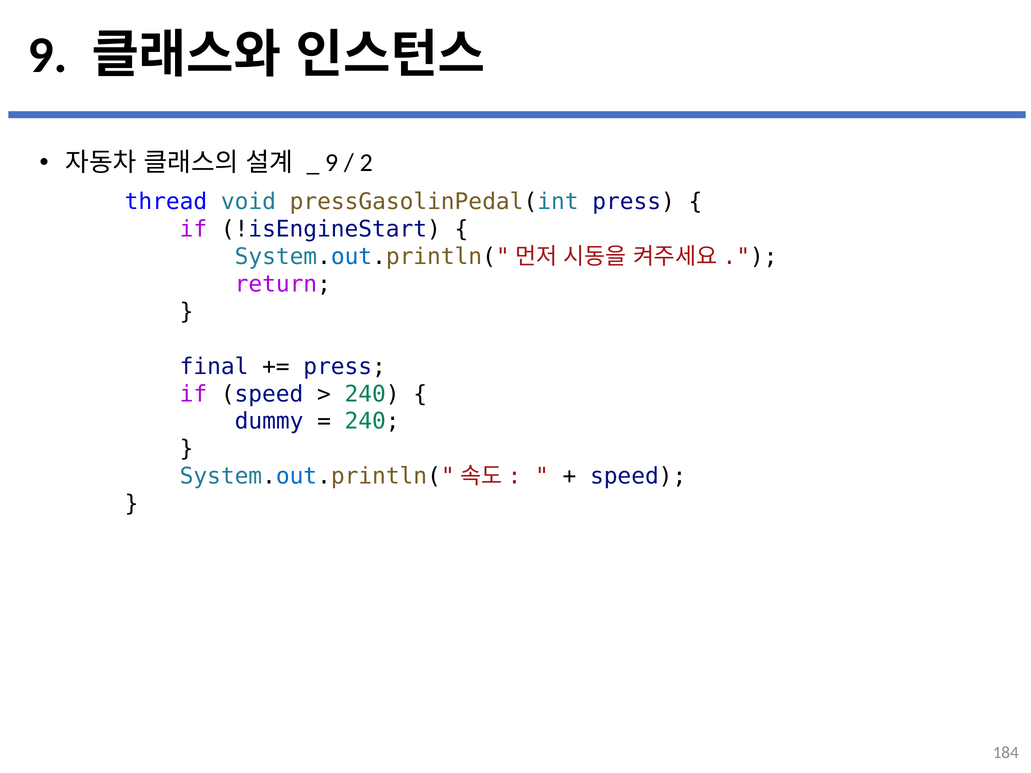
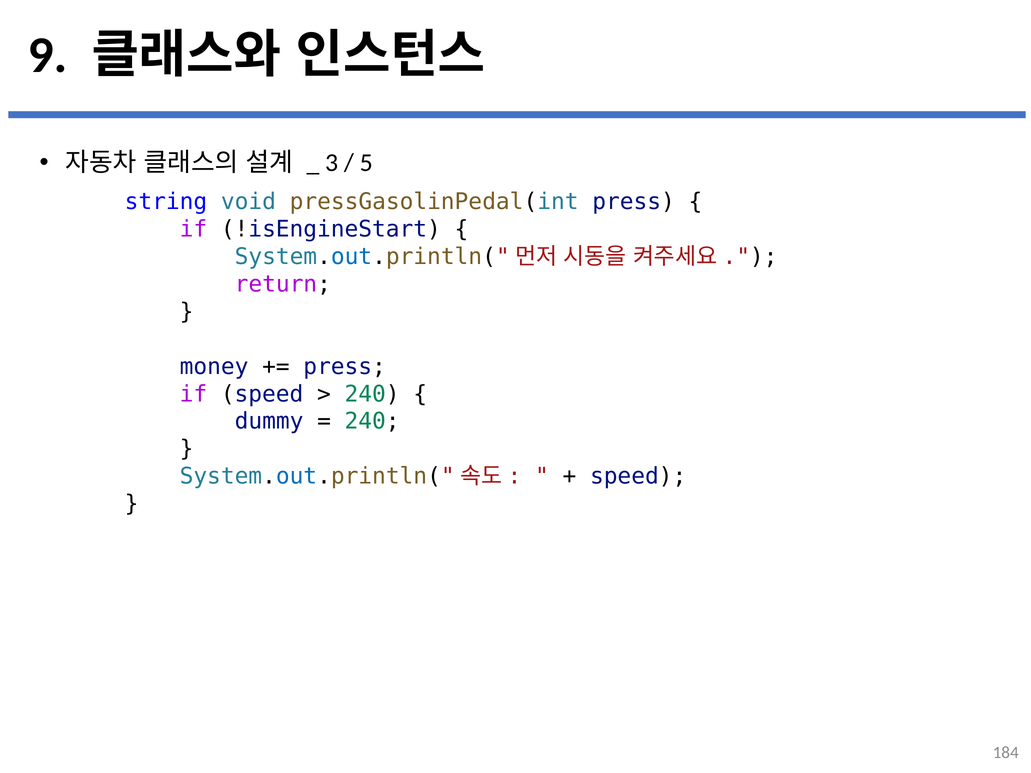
9: 9 -> 3 (332, 163)
2: 2 -> 5 (366, 163)
thread: thread -> string (166, 202)
final: final -> money (214, 367)
